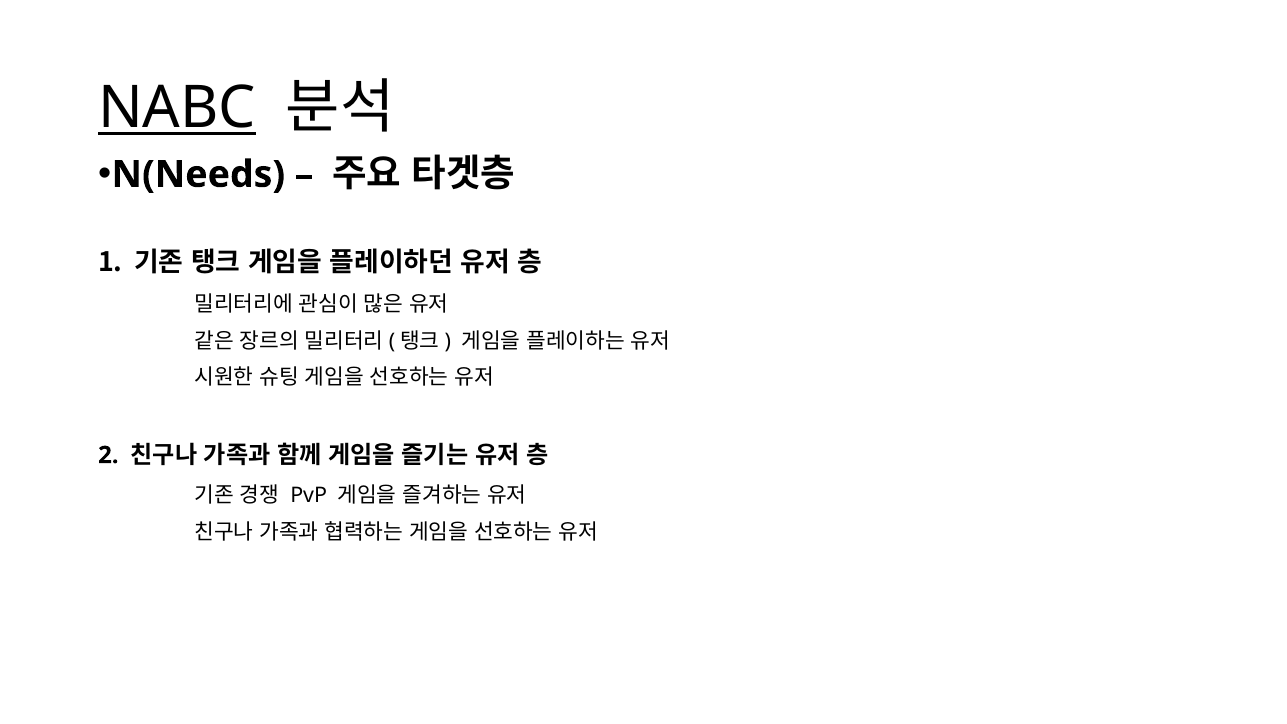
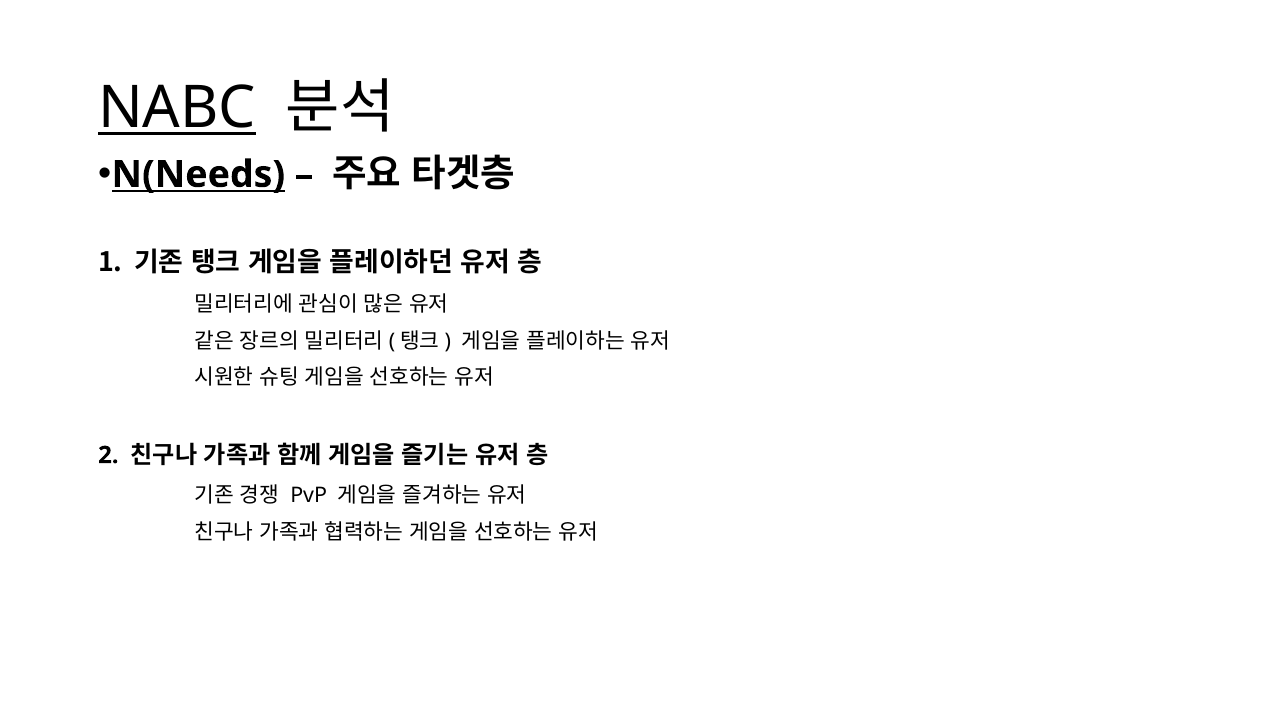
N(Needs underline: none -> present (198, 174)
